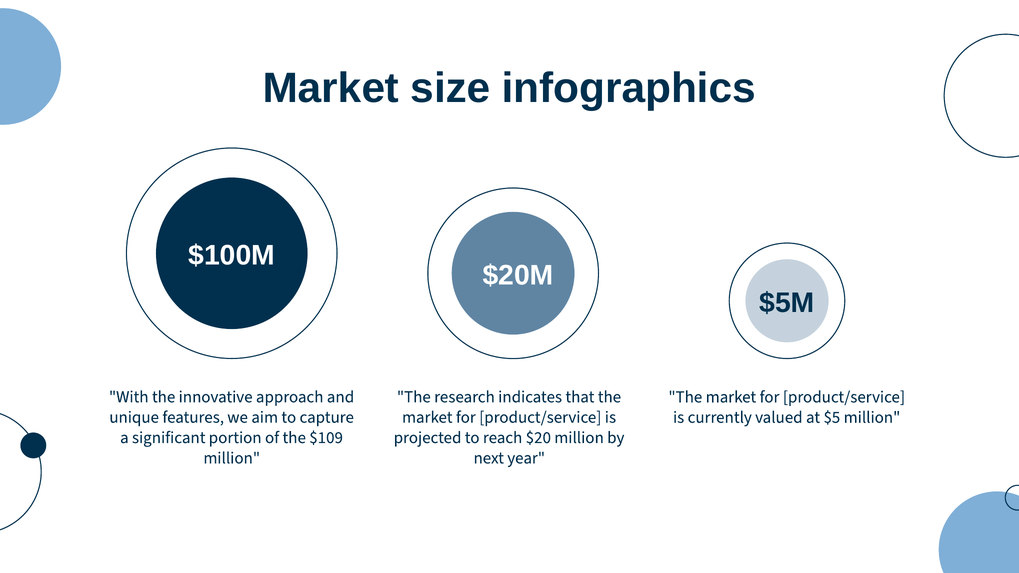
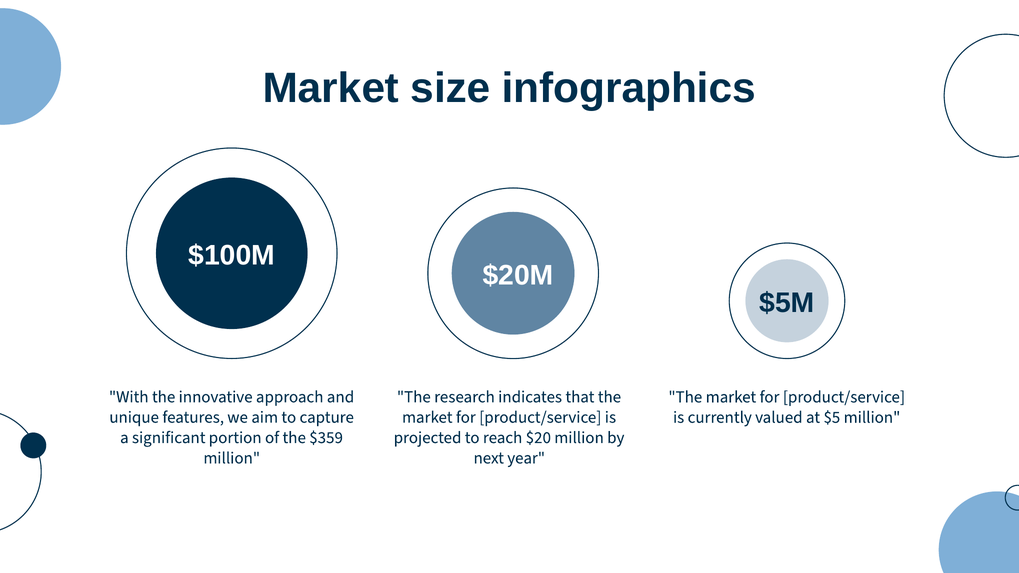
$109: $109 -> $359 (326, 438)
